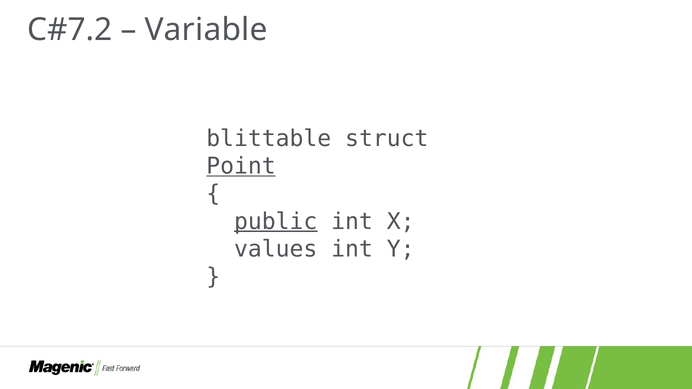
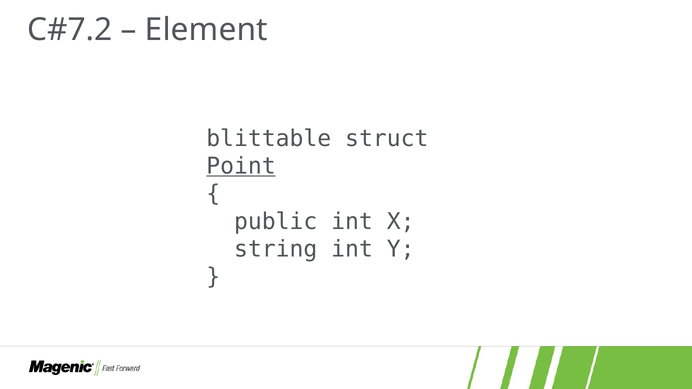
Variable: Variable -> Element (206, 30)
public underline: present -> none (276, 222)
values: values -> string (276, 249)
